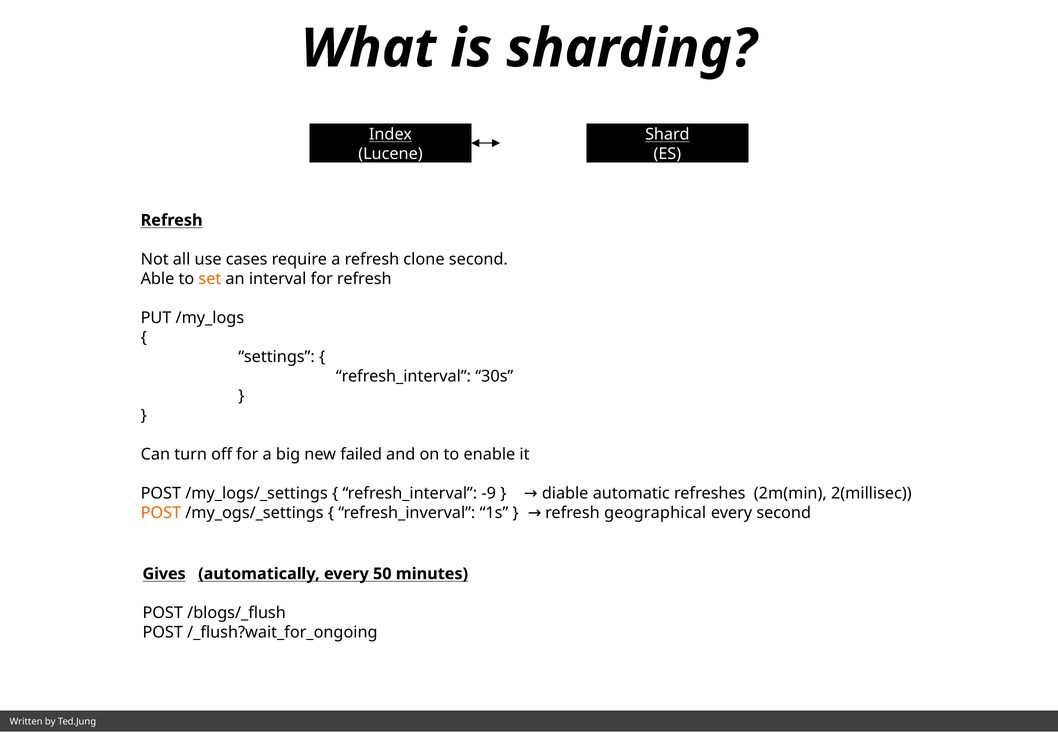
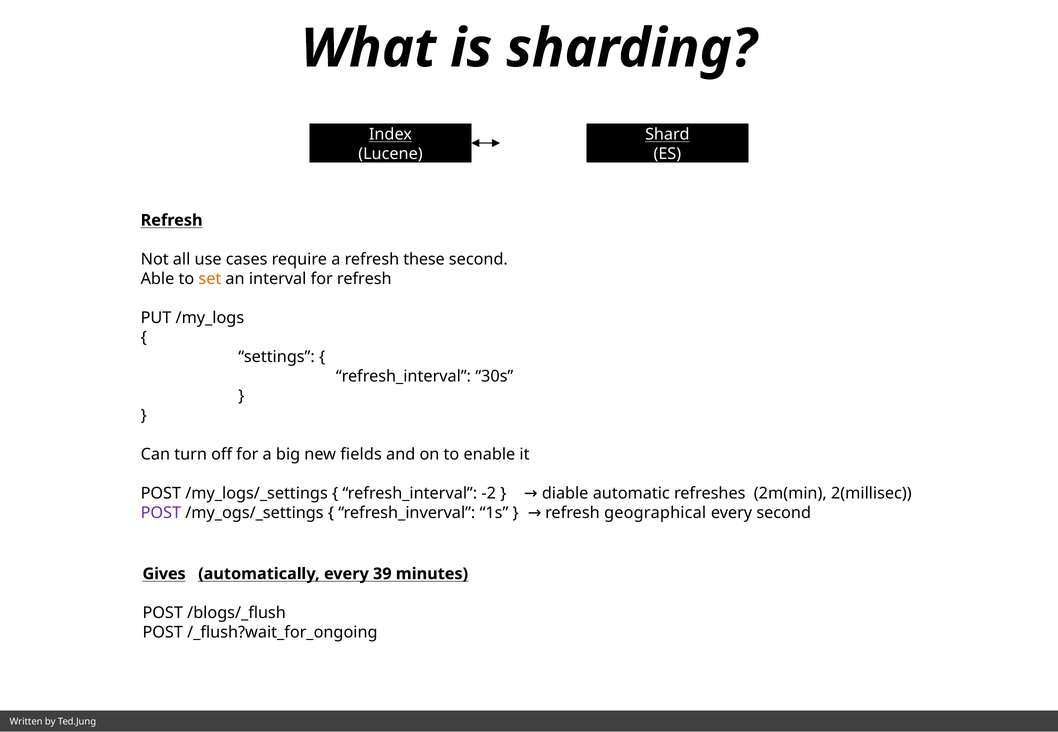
clone: clone -> these (424, 259)
failed: failed -> fields (361, 455)
-9: -9 -> -2 (489, 494)
POST colour: orange -> purple (161, 513)
50: 50 -> 39 (382, 574)
